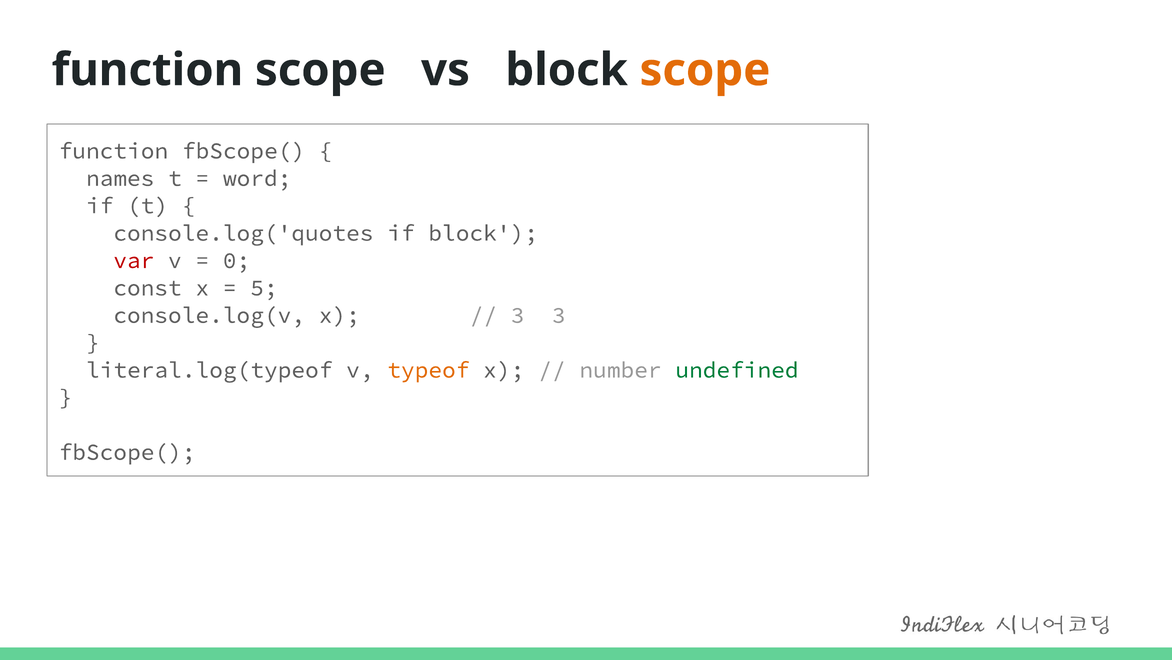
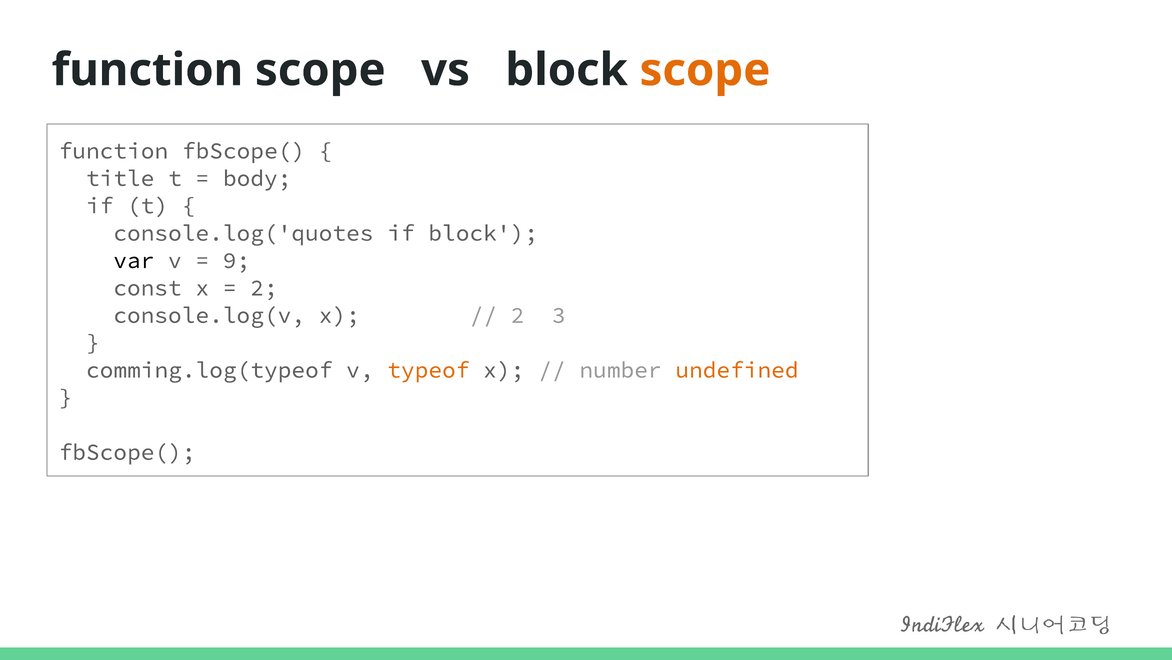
names: names -> title (120, 178)
word: word -> body (257, 178)
var colour: red -> black (134, 260)
0: 0 -> 9 (236, 260)
5: 5 -> 2 (264, 288)
3: 3 -> 2 (518, 315)
literal.log(typeof: literal.log(typeof -> comming.log(typeof (209, 370)
undefined colour: green -> orange (737, 370)
